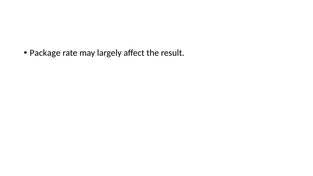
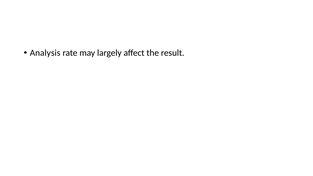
Package: Package -> Analysis (45, 53)
